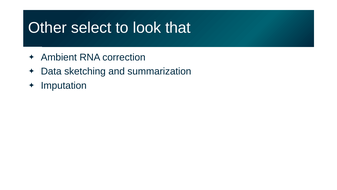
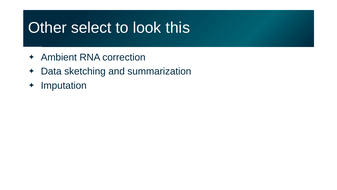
that: that -> this (178, 28)
